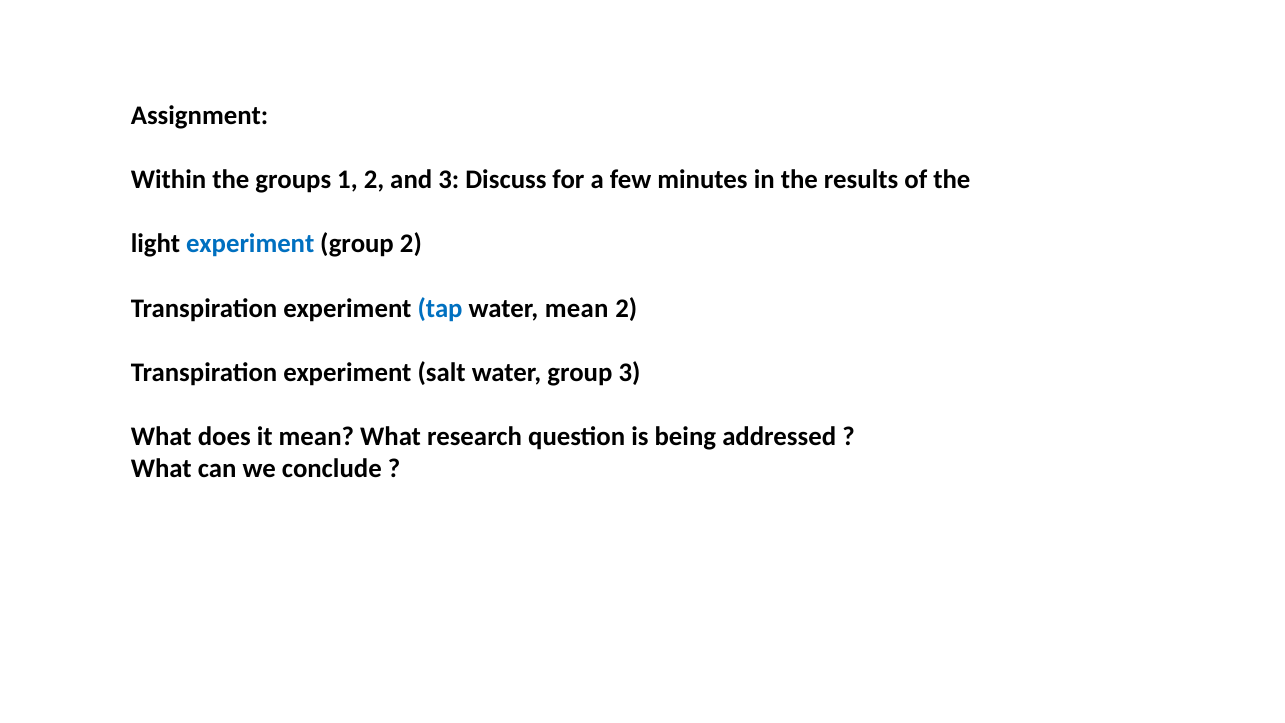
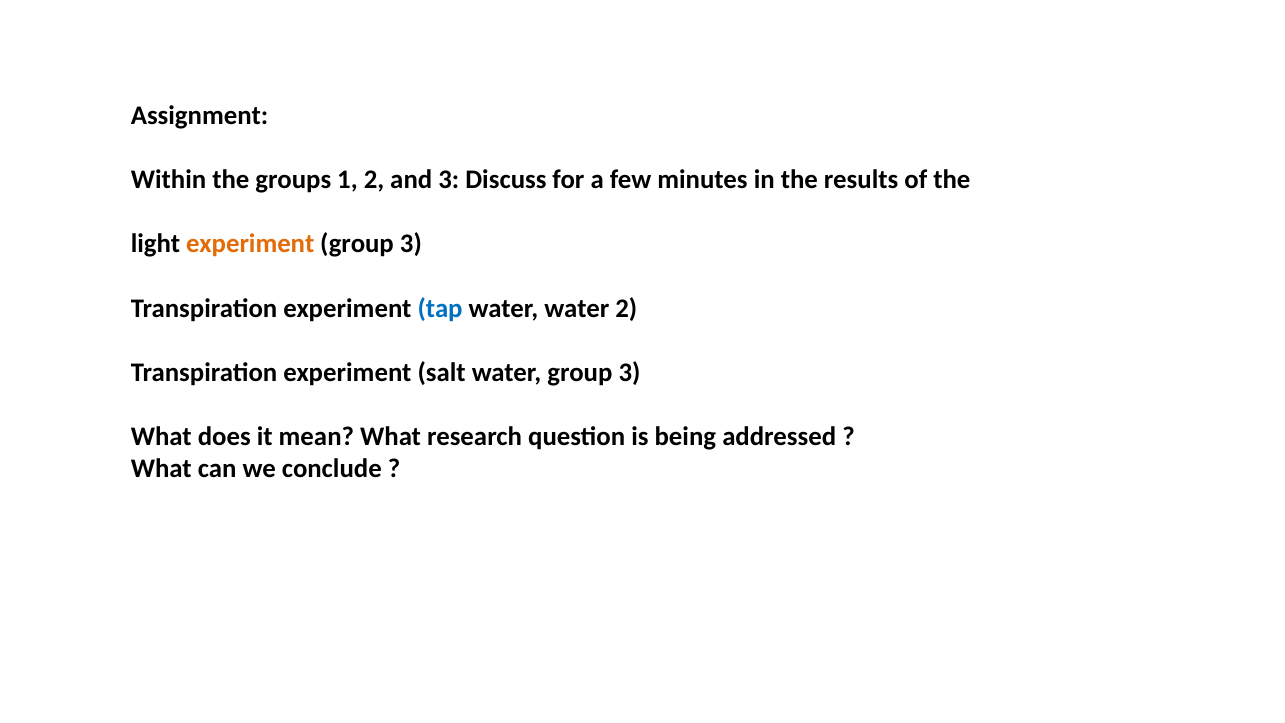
experiment colour: blue -> orange (250, 244)
2: 2 -> 3 (411, 244)
water mean: mean -> water (577, 308)
